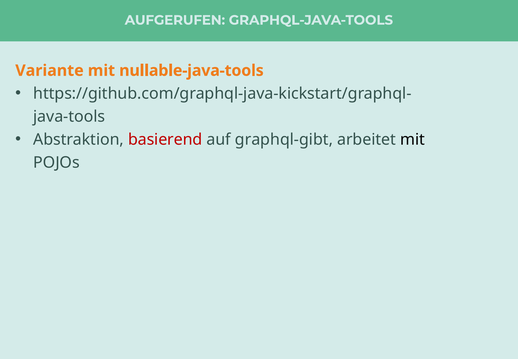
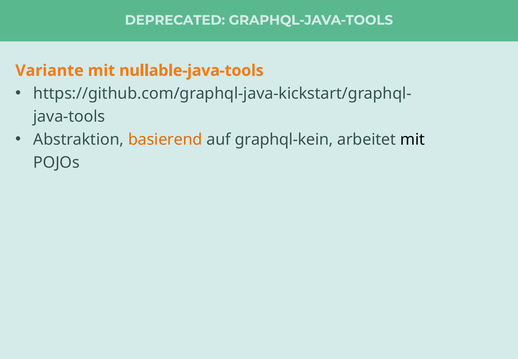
AUFGERUFEN: AUFGERUFEN -> DEPRECATED (175, 20)
basierend colour: red -> orange (165, 139)
graphql-gibt: graphql-gibt -> graphql-kein (284, 139)
